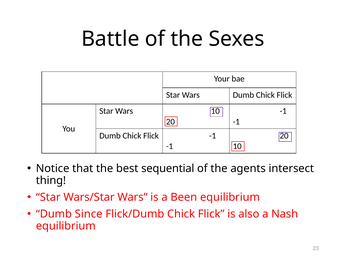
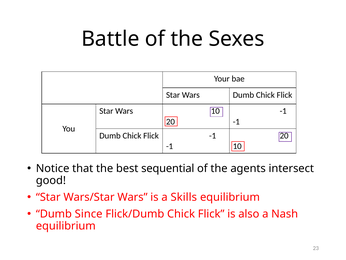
thing: thing -> good (51, 180)
Been: Been -> Skills (184, 197)
